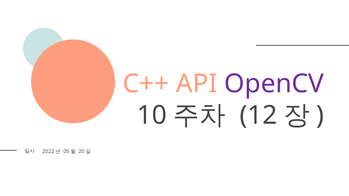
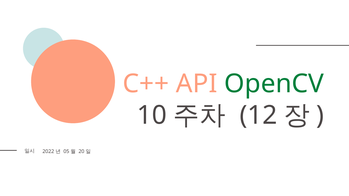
OpenCV colour: purple -> green (274, 84)
